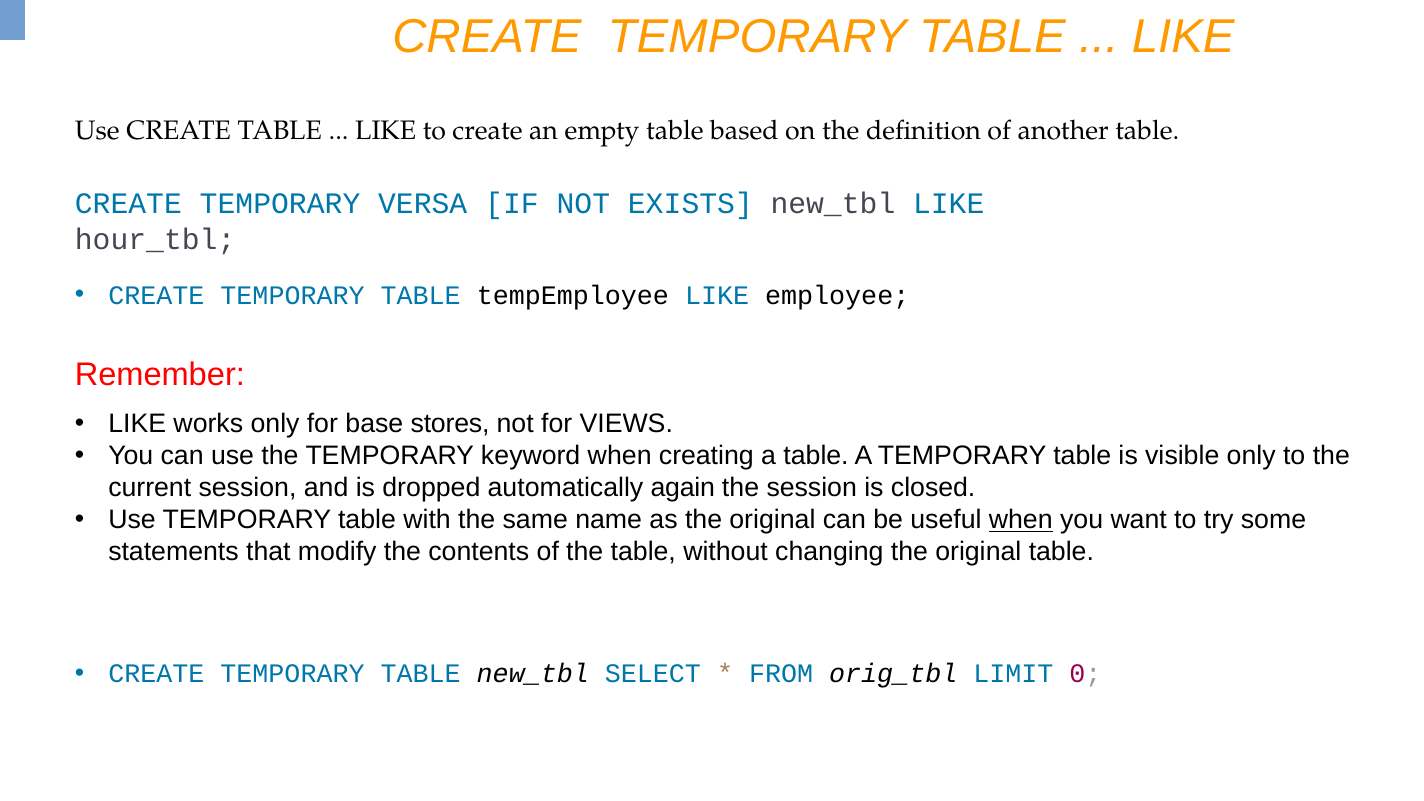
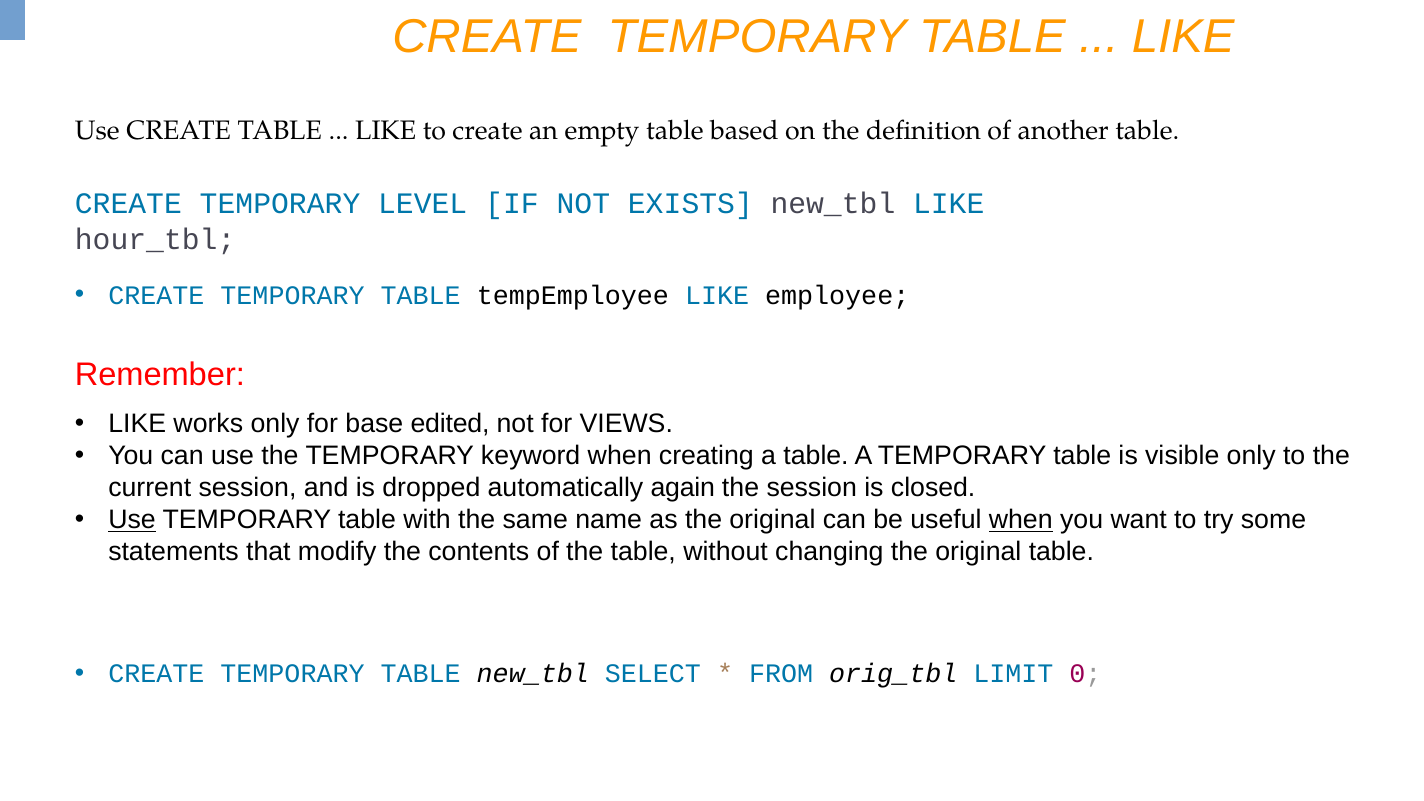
VERSA: VERSA -> LEVEL (423, 204)
stores: stores -> edited (450, 424)
Use underline: none -> present (132, 520)
